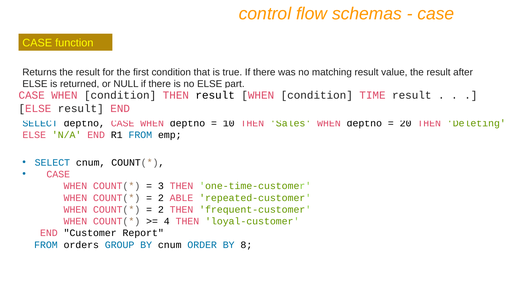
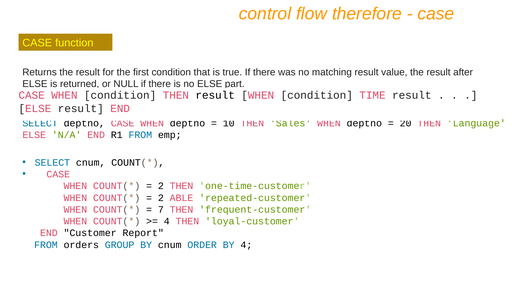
schemas: schemas -> therefore (367, 14)
Deleting: Deleting -> Language (476, 124)
3: 3 -> 2 (161, 187)
2: 2 -> 7 (161, 210)
BY 8: 8 -> 4 (246, 245)
